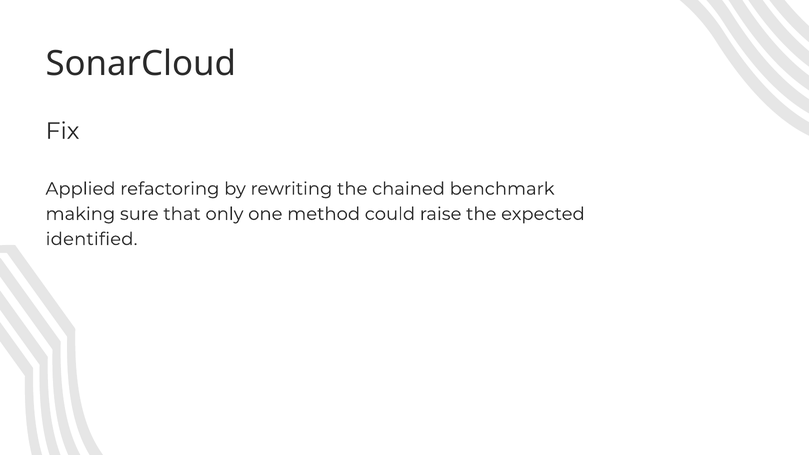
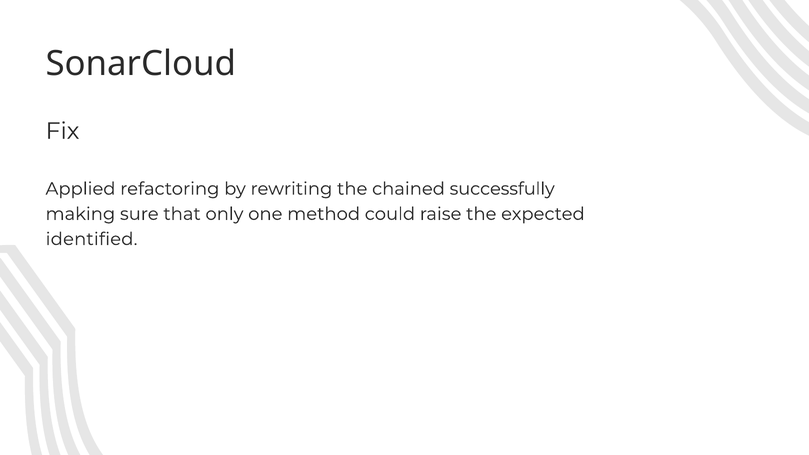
benchmark: benchmark -> successfully (502, 189)
